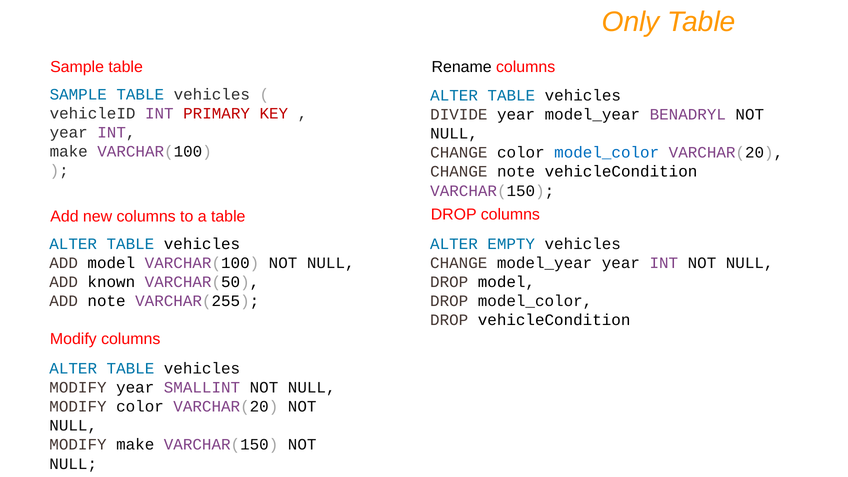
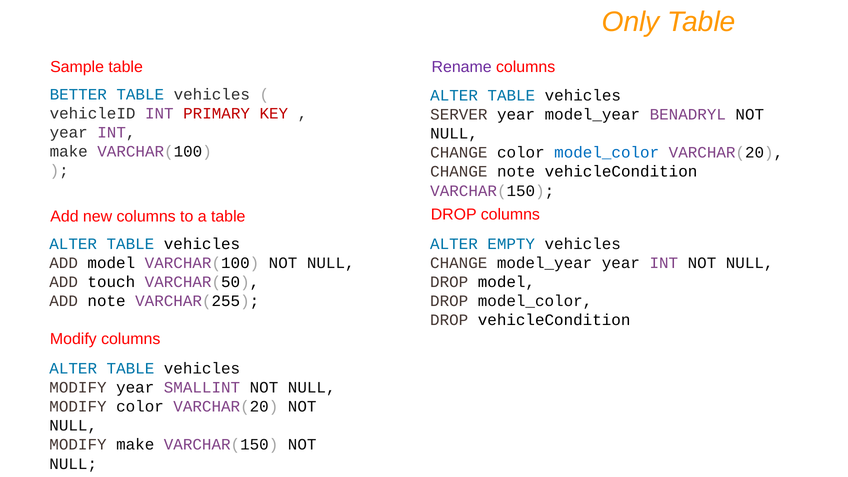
Rename colour: black -> purple (462, 67)
SAMPLE: SAMPLE -> BETTER (78, 94)
DIVIDE: DIVIDE -> SERVER (459, 114)
known: known -> touch (111, 282)
